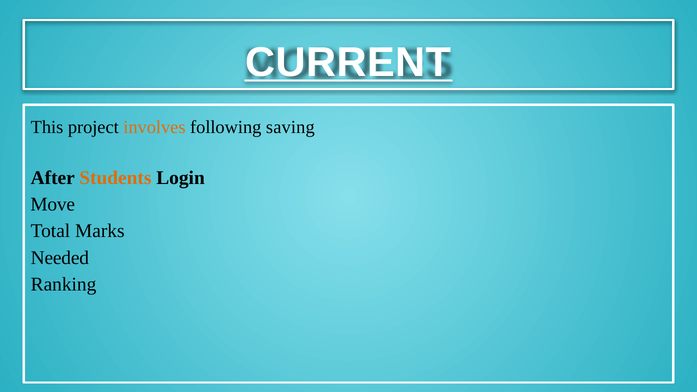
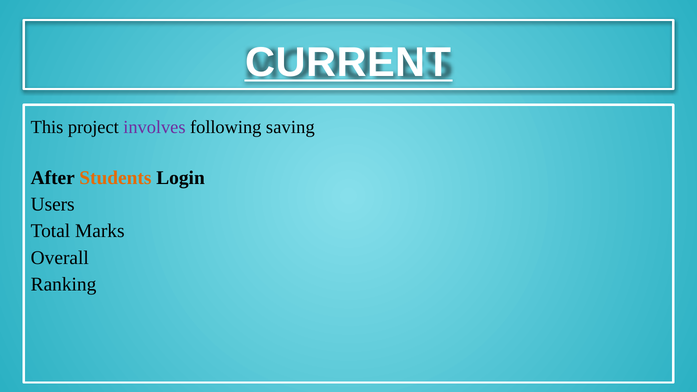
involves colour: orange -> purple (154, 127)
Move: Move -> Users (53, 204)
Needed: Needed -> Overall (60, 258)
